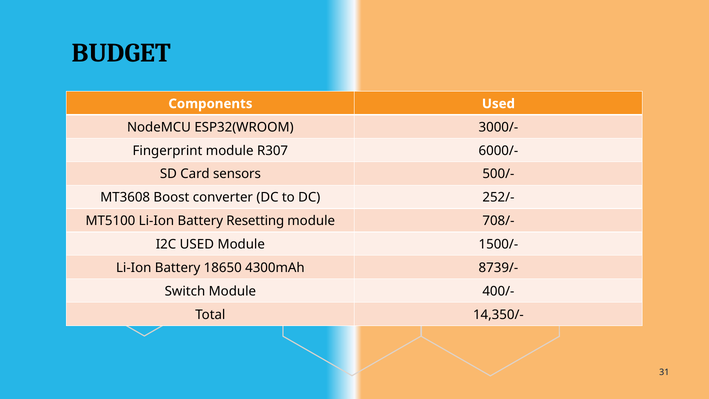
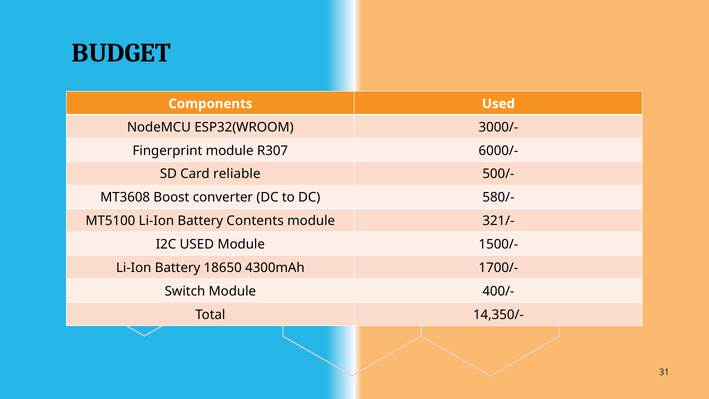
sensors: sensors -> reliable (237, 174)
252/-: 252/- -> 580/- (498, 197)
Resetting: Resetting -> Contents (255, 221)
708/-: 708/- -> 321/- (498, 221)
8739/-: 8739/- -> 1700/- (498, 268)
